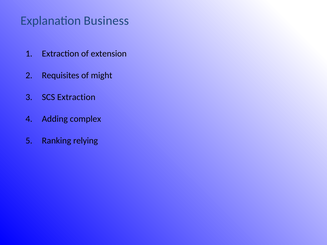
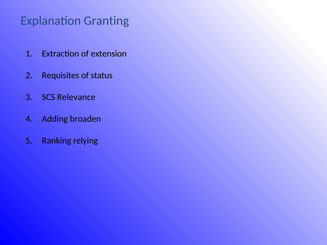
Business: Business -> Granting (106, 21)
might: might -> status (102, 75)
SCS Extraction: Extraction -> Relevance (76, 97)
complex: complex -> broaden (85, 119)
